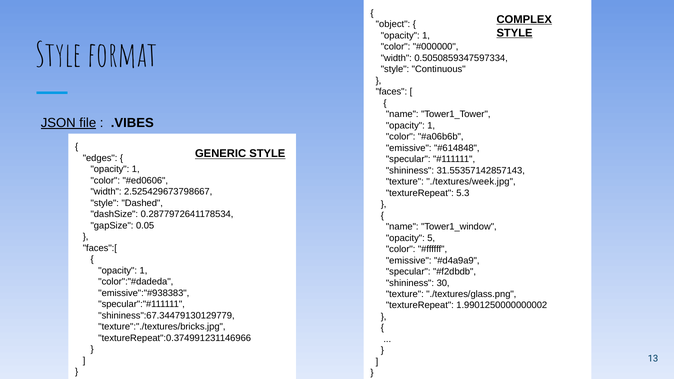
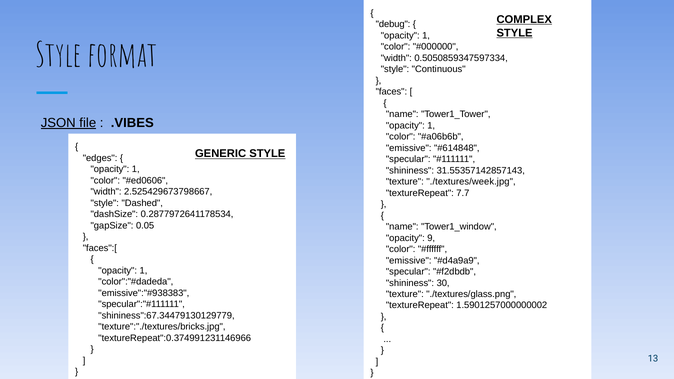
object: object -> debug (393, 24)
5.3: 5.3 -> 7.7 (463, 193)
5: 5 -> 9 (431, 238)
1.9901250000000002: 1.9901250000000002 -> 1.5901257000000002 (502, 306)
